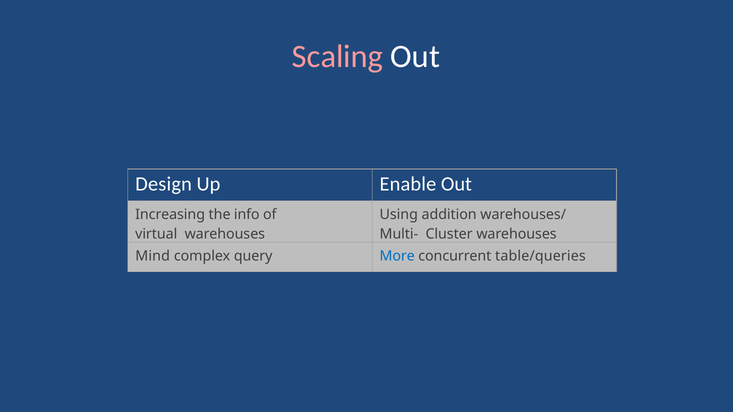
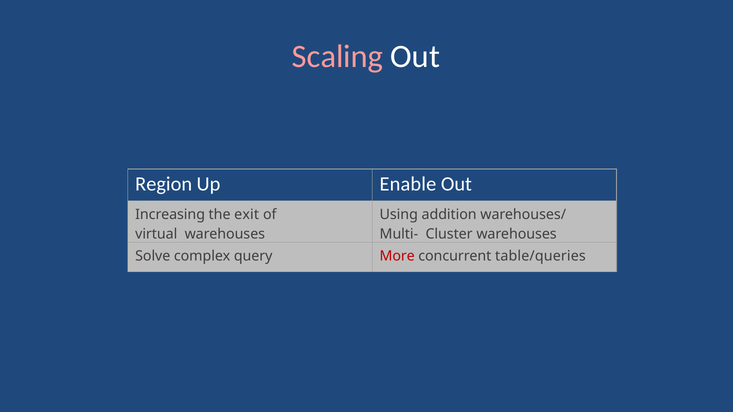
Design: Design -> Region (164, 184)
info: info -> exit (247, 215)
Mind: Mind -> Solve (153, 256)
More colour: blue -> red (397, 256)
